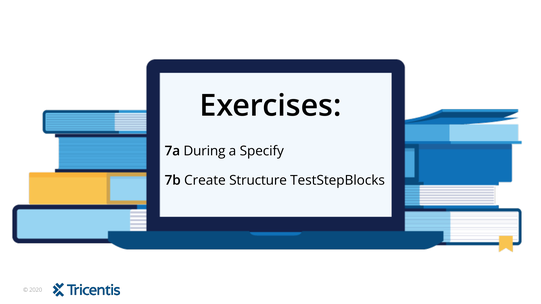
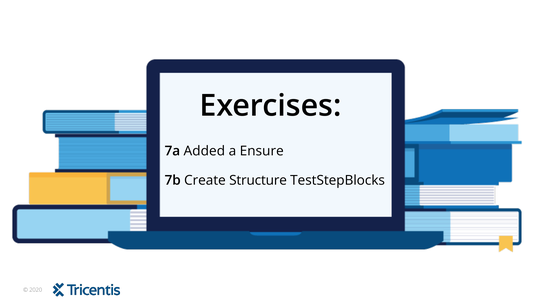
During: During -> Added (204, 151)
Specify: Specify -> Ensure (262, 151)
